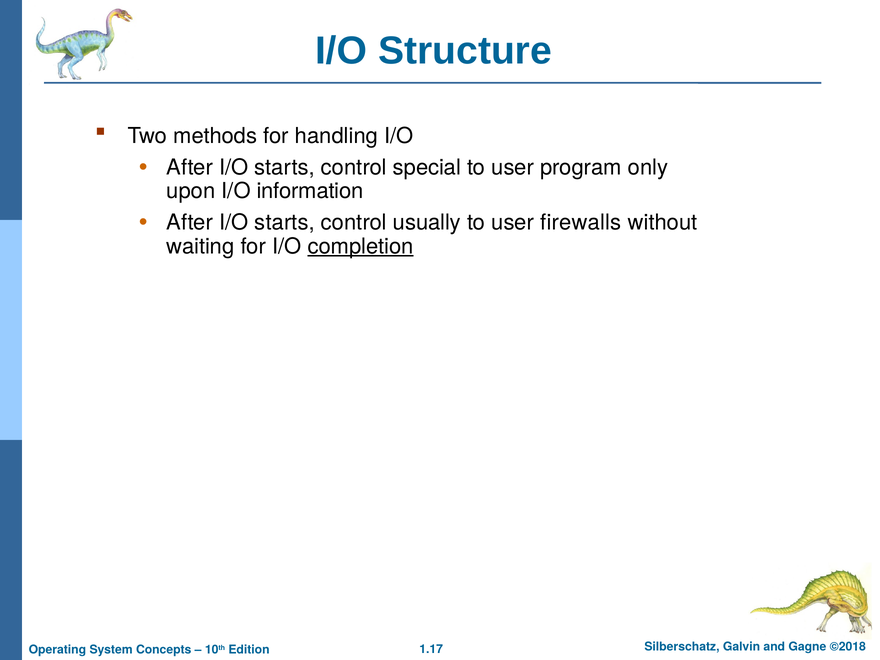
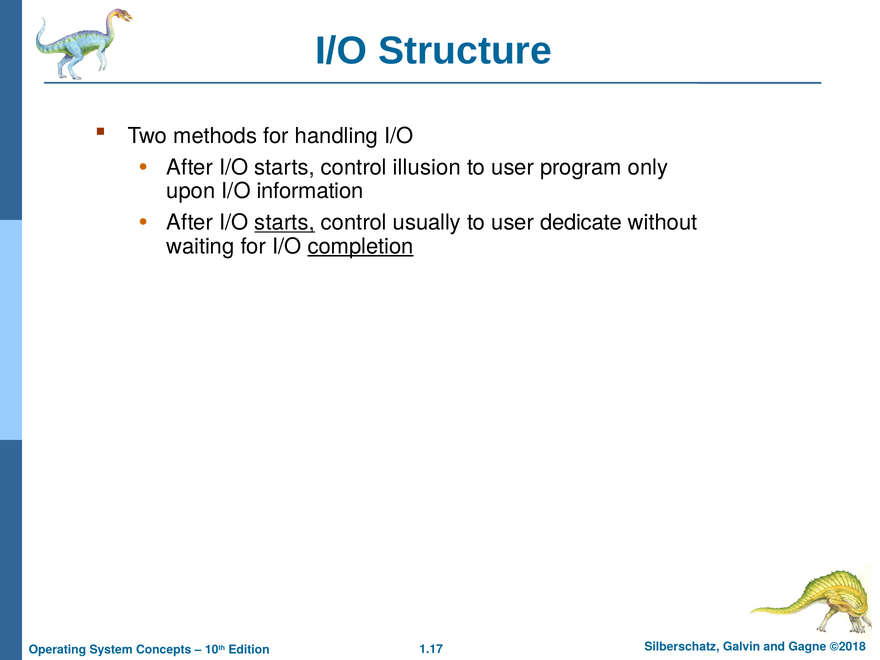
special: special -> illusion (427, 167)
starts underline: none -> present (285, 223)
firewalls: firewalls -> dedicate (581, 223)
